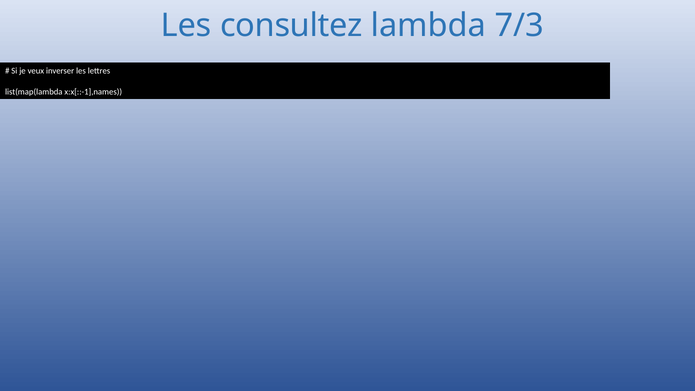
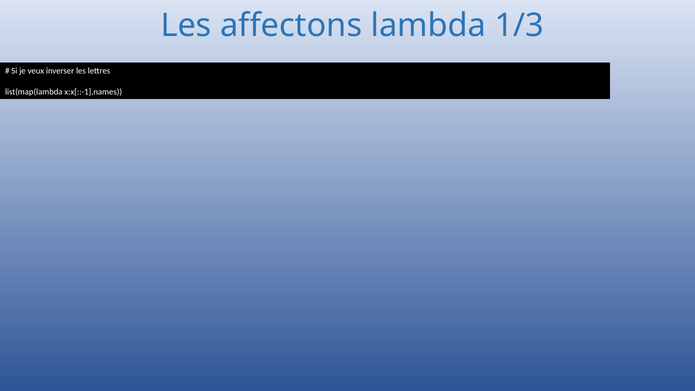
consultez: consultez -> affectons (291, 25)
7/3: 7/3 -> 1/3 (519, 25)
